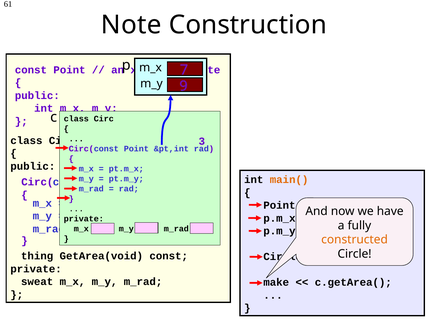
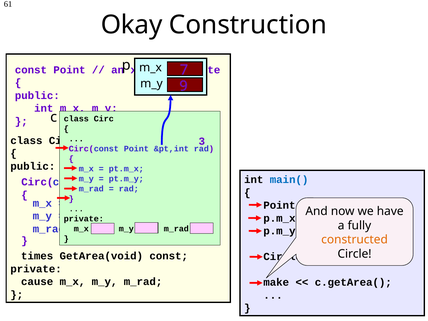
Note: Note -> Okay (132, 25)
main( colour: orange -> blue (289, 180)
thing: thing -> times (37, 256)
sweat: sweat -> cause (37, 282)
